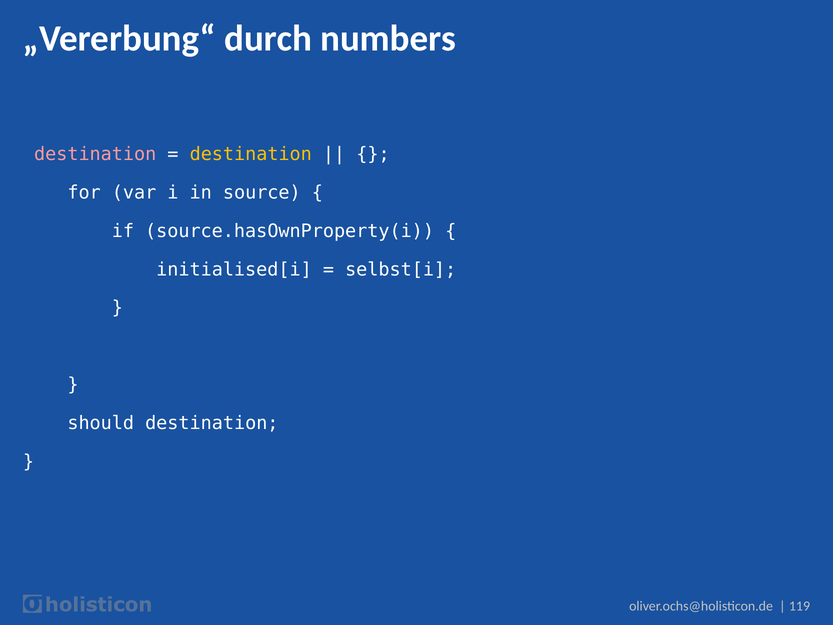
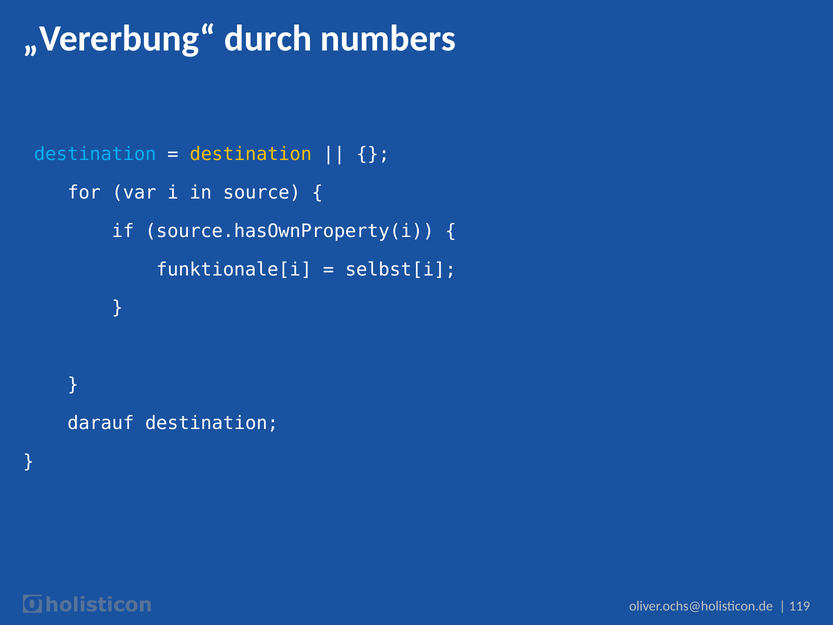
destination colour: pink -> light blue (95, 154)
initialised[i: initialised[i -> funktionale[i (234, 269)
should: should -> darauf (101, 423)
